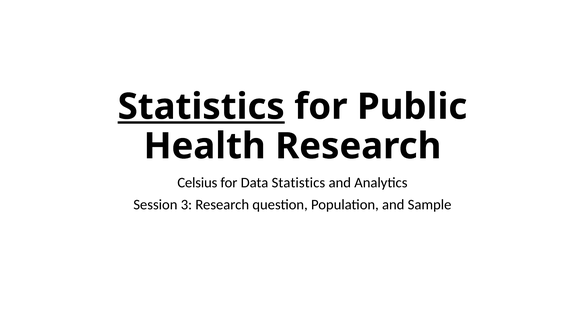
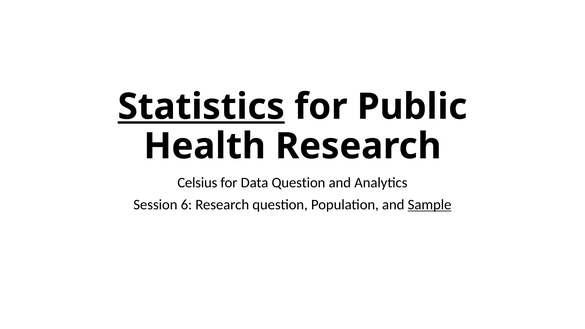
Data Statistics: Statistics -> Question (298, 183)
3: 3 -> 6 (186, 205)
Sample underline: none -> present (430, 205)
